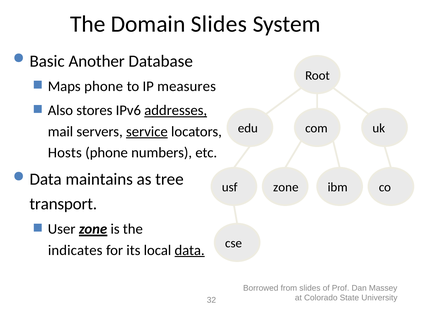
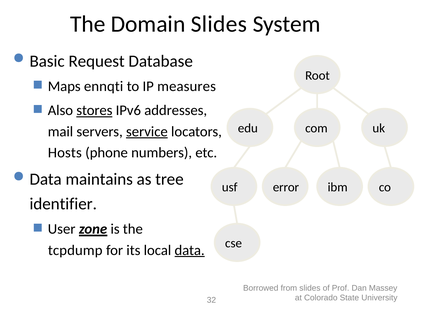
Another: Another -> Request (97, 61)
Maps phone: phone -> ennqti (104, 86)
stores underline: none -> present (94, 111)
addresses underline: present -> none (176, 111)
zone: zone -> error (286, 187)
transport: transport -> identifier (63, 204)
indicates: indicates -> tcpdump (75, 250)
